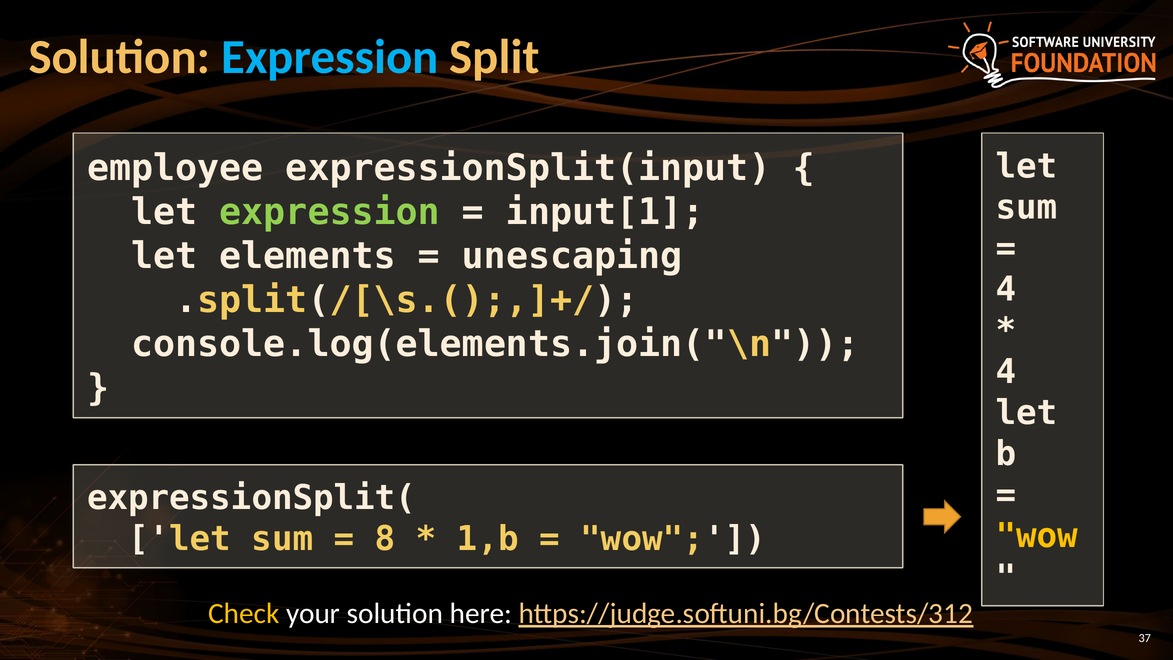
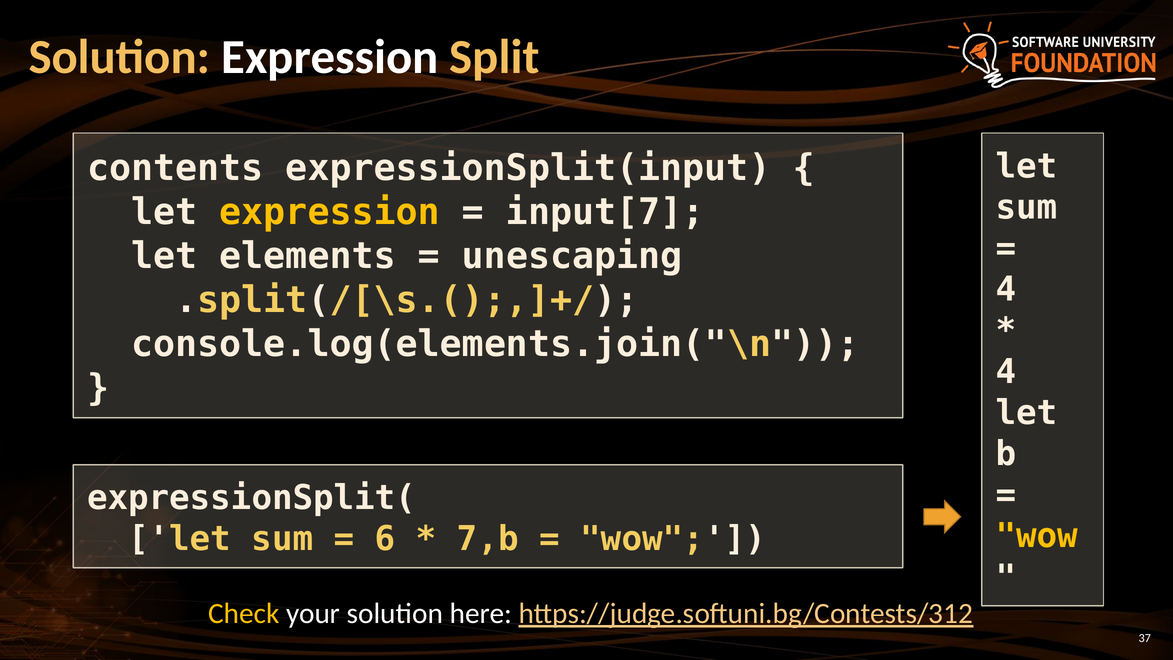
Expression colour: light blue -> white (330, 57)
employee: employee -> contents (175, 168)
expression colour: light green -> yellow (330, 212)
input[1: input[1 -> input[7 (605, 212)
8: 8 -> 6 (385, 539)
1,b: 1,b -> 7,b (488, 539)
